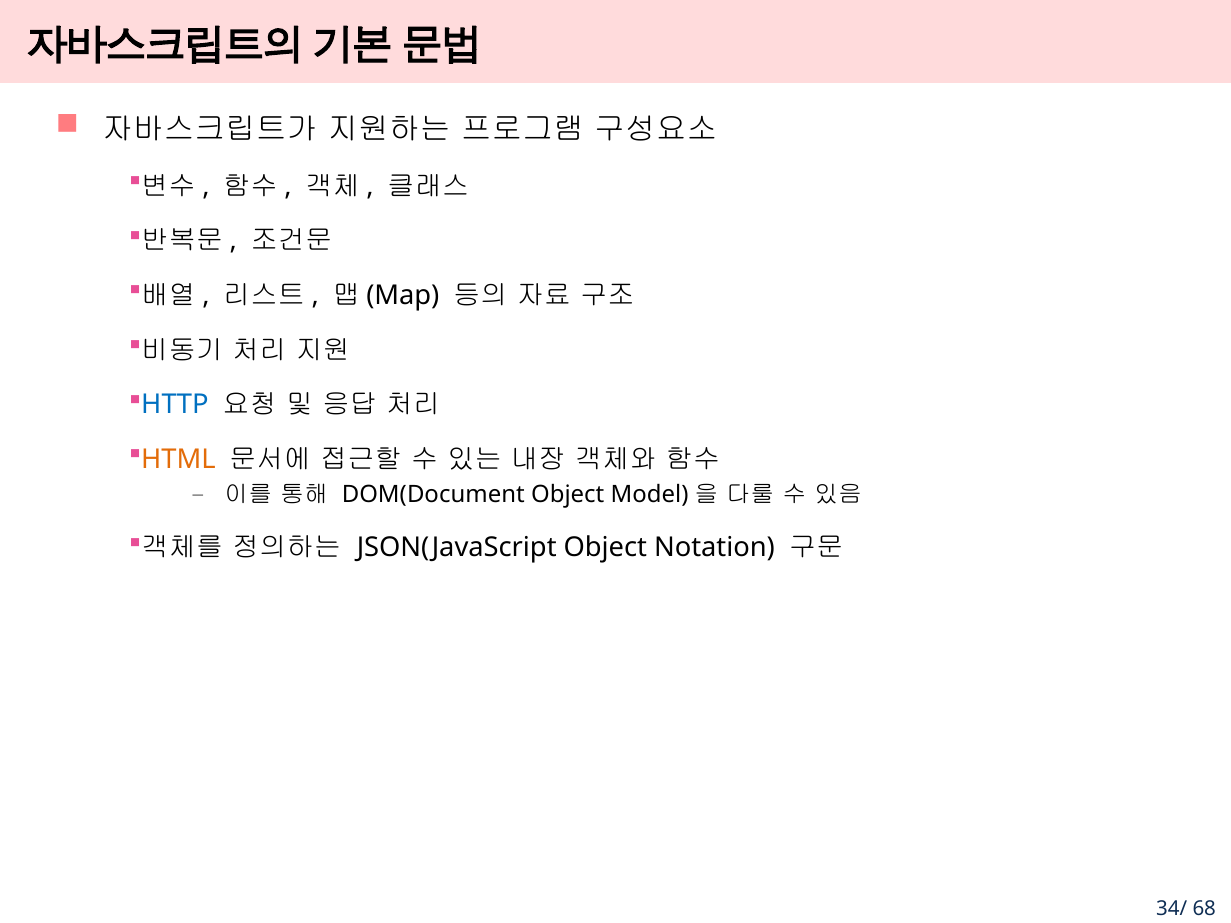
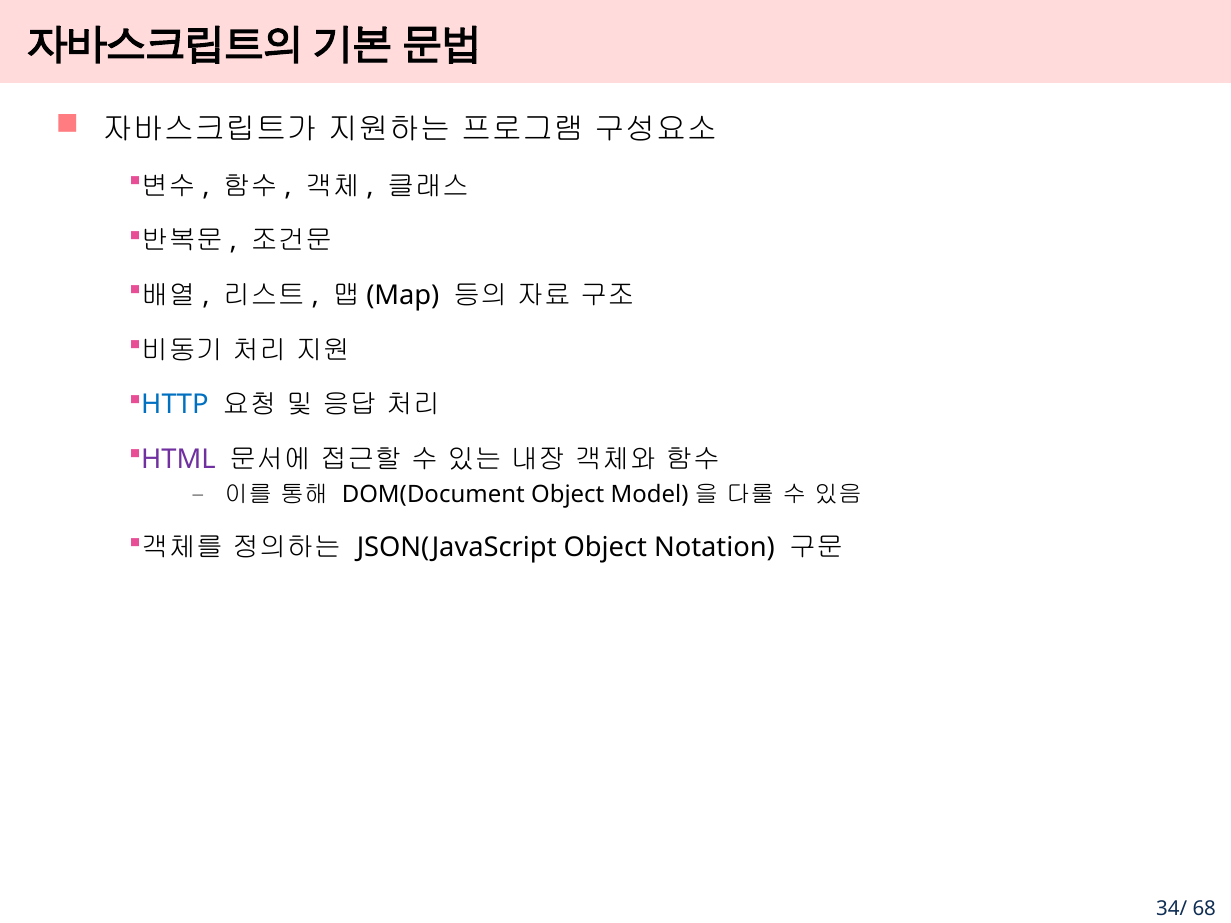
HTML colour: orange -> purple (178, 460)
